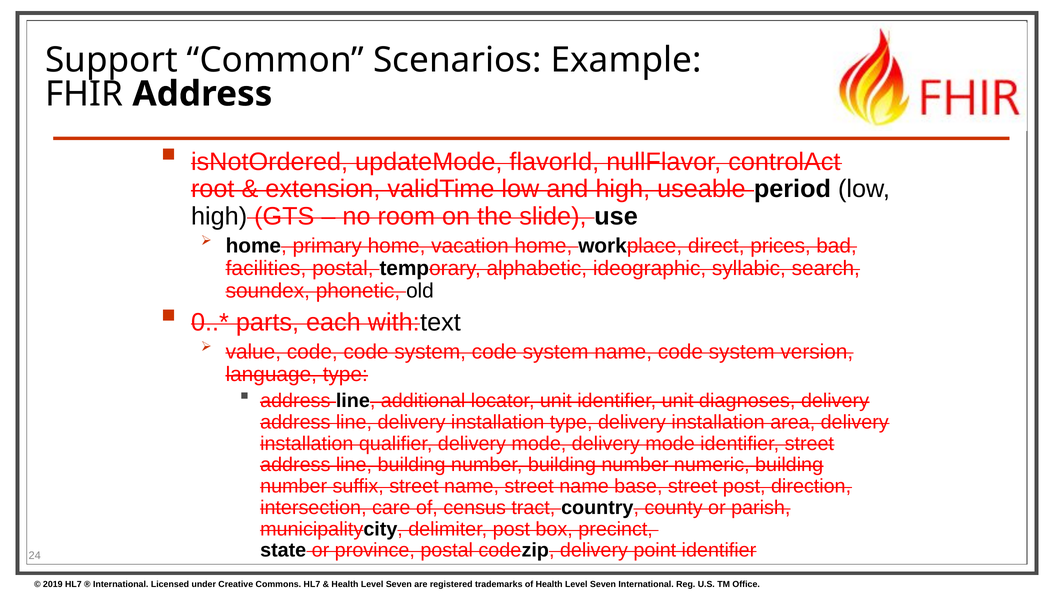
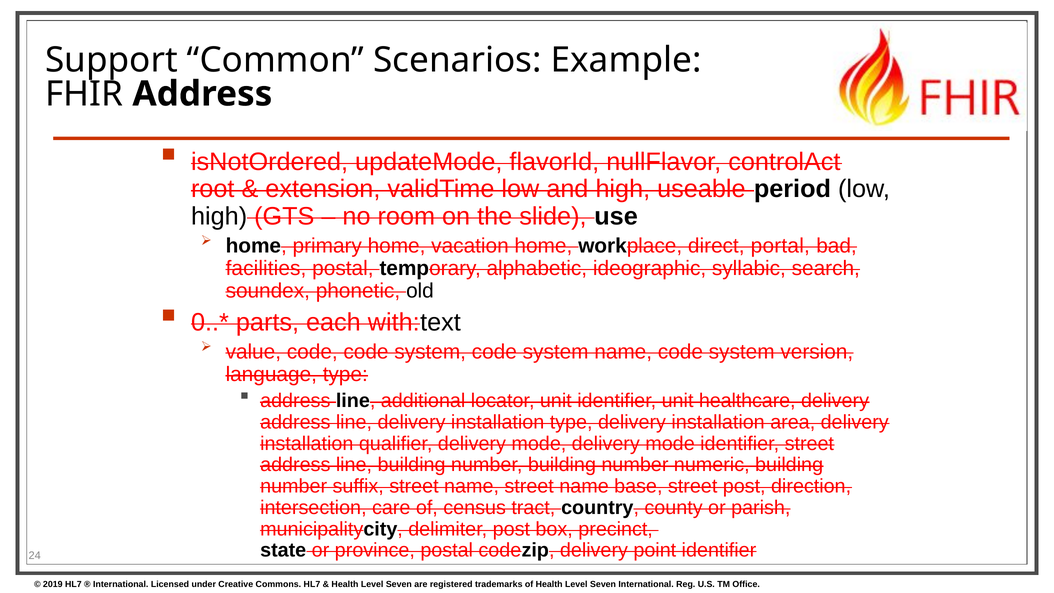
prices: prices -> portal (780, 246)
diagnoses: diagnoses -> healthcare (747, 401)
